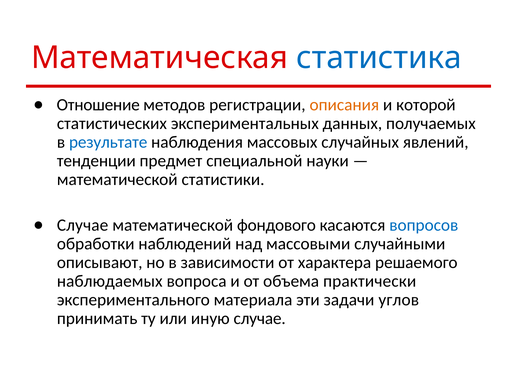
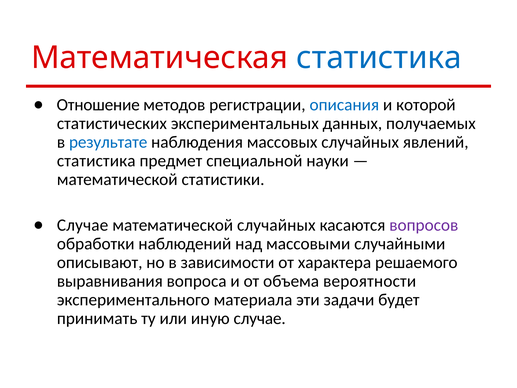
описания colour: orange -> blue (344, 105)
тенденции: тенденции -> статистика (96, 161)
математической фондового: фондового -> случайных (276, 225)
вопросов colour: blue -> purple (424, 225)
наблюдаемых: наблюдаемых -> выравнивания (110, 281)
практически: практически -> вероятности (370, 281)
углов: углов -> будет (399, 300)
